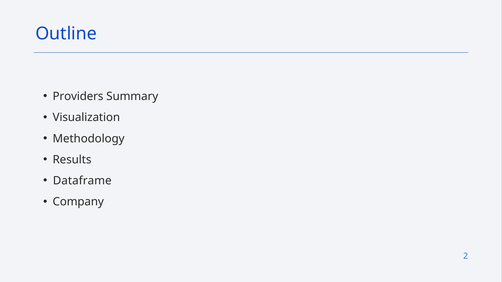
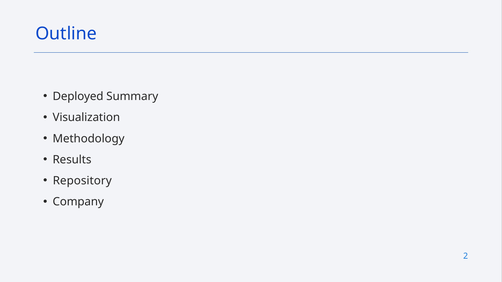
Providers: Providers -> Deployed (78, 97)
Dataframe: Dataframe -> Repository (82, 181)
